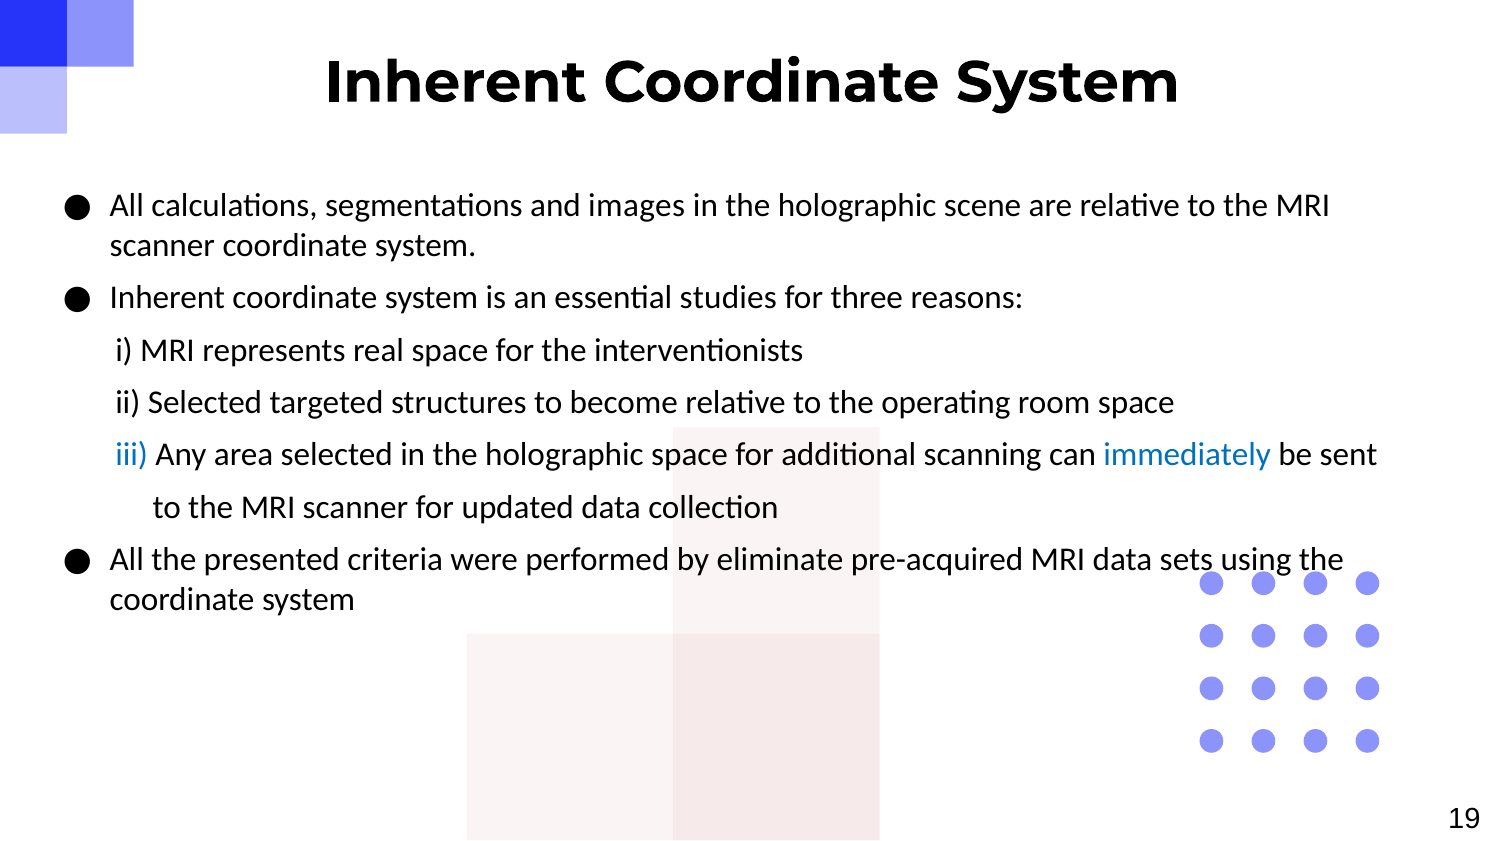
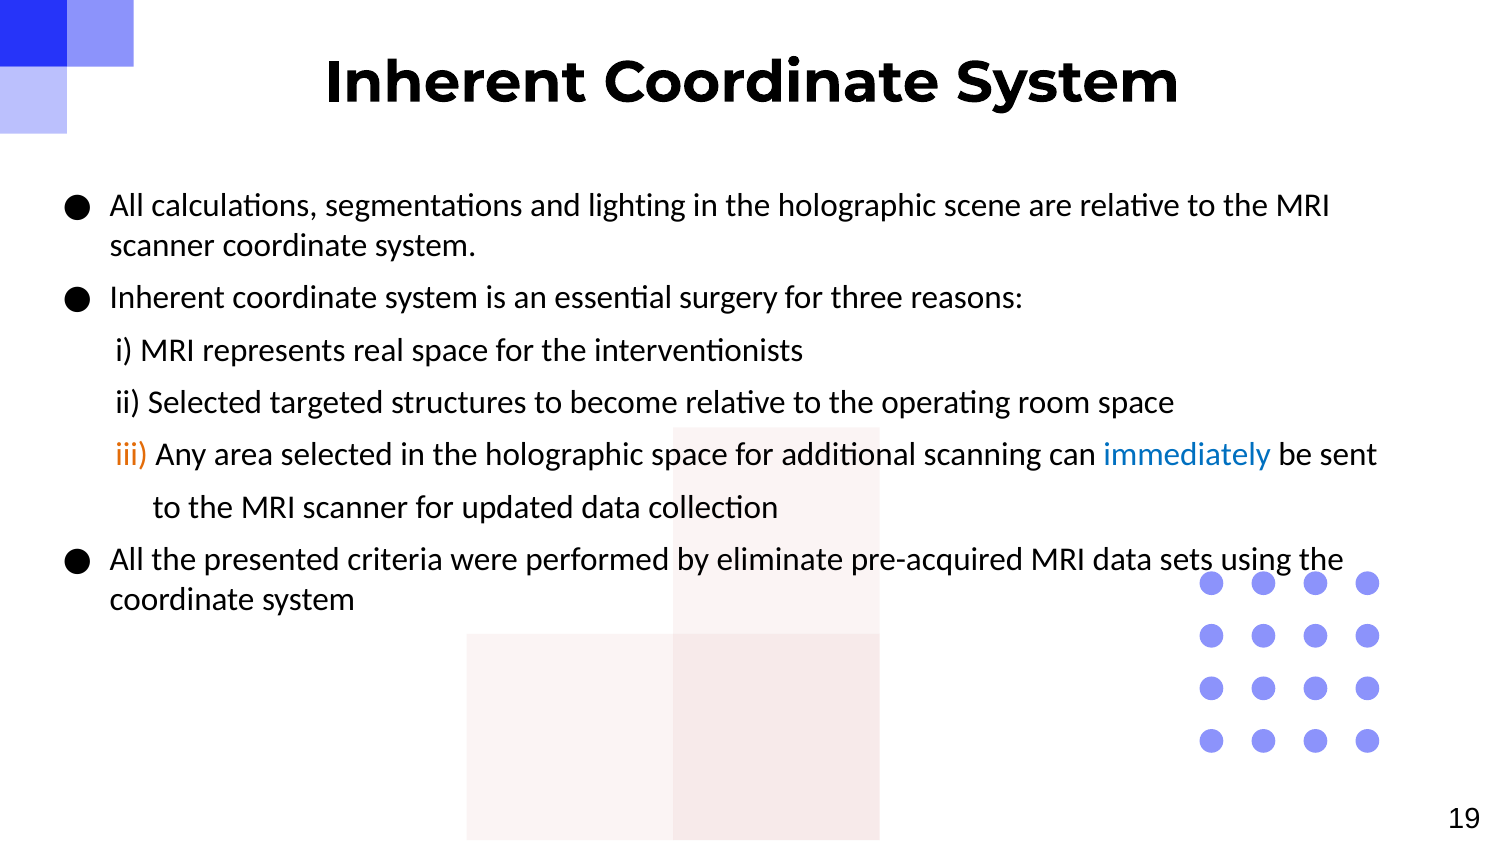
images: images -> lighting (637, 206)
studies: studies -> surgery (729, 298)
iii colour: blue -> orange (132, 455)
